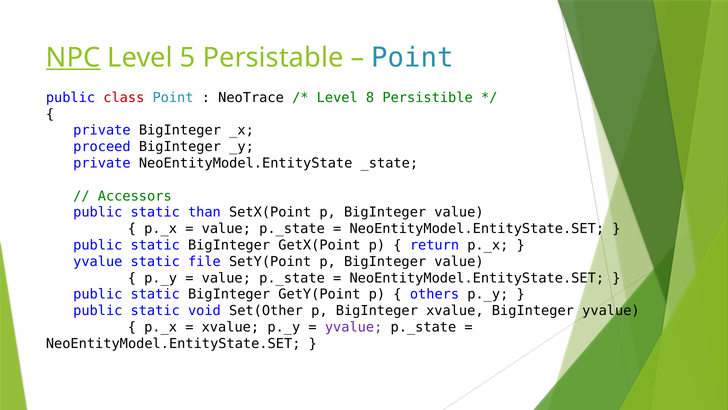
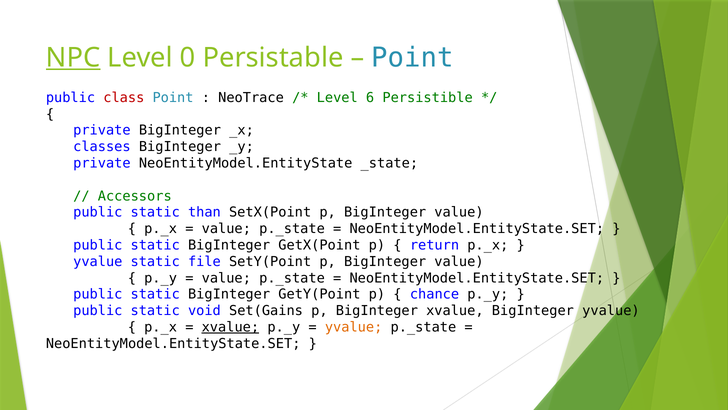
5: 5 -> 0 (188, 57)
8: 8 -> 6 (370, 98)
proceed: proceed -> classes (102, 147)
others: others -> chance (435, 294)
Set(Other: Set(Other -> Set(Gains (266, 310)
xvalue underline: none -> present (230, 327)
yvalue colour: purple -> orange (354, 327)
